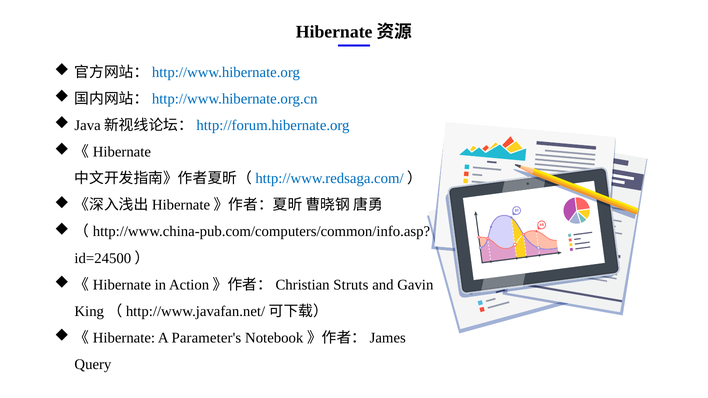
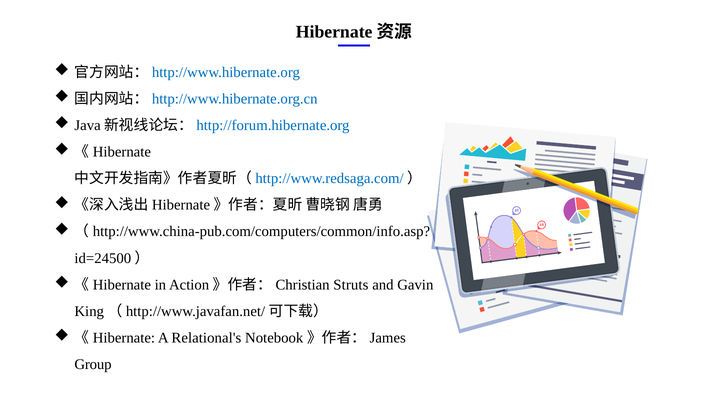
Parameter's: Parameter's -> Relational's (206, 338)
Query: Query -> Group (93, 365)
